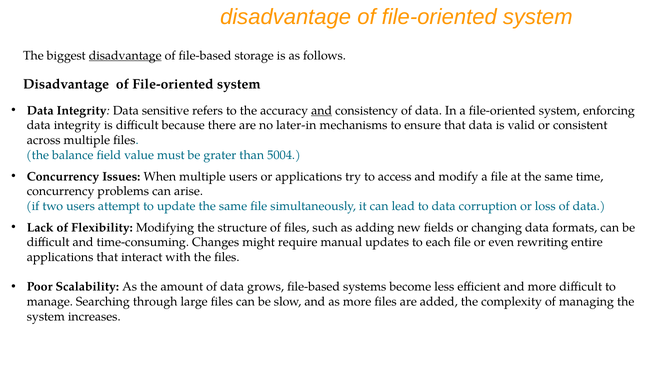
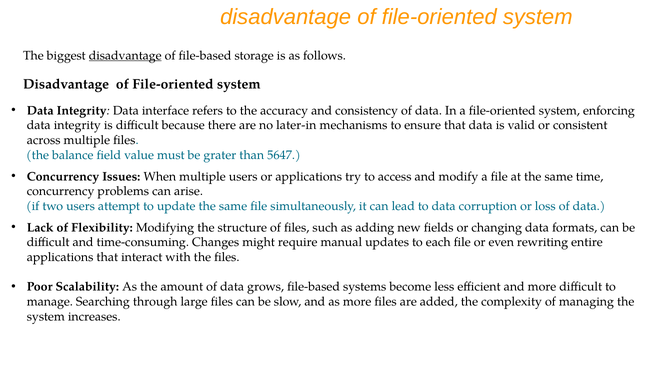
sensitive: sensitive -> interface (166, 111)
and underline: present -> none (322, 111)
5004: 5004 -> 5647 (284, 155)
